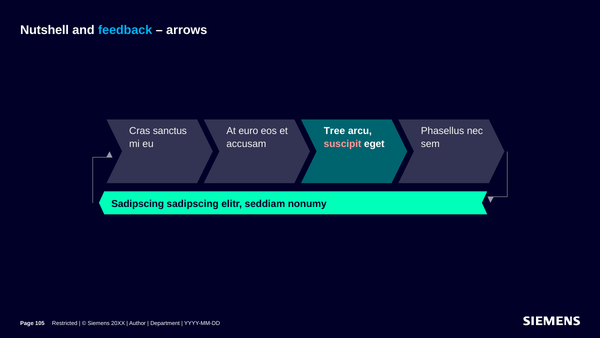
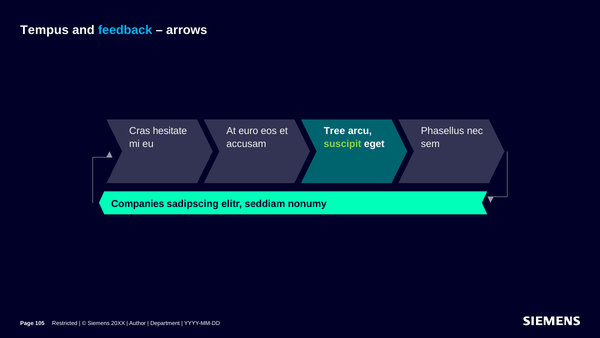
Nutshell: Nutshell -> Tempus (44, 30)
sanctus: sanctus -> hesitate (170, 131)
suscipit colour: pink -> light green (343, 144)
Sadipscing: Sadipscing -> Companies (138, 204)
